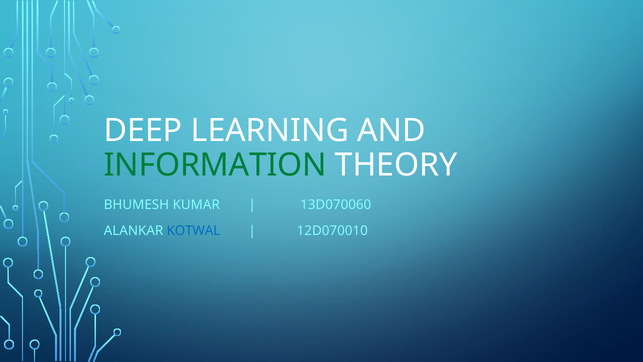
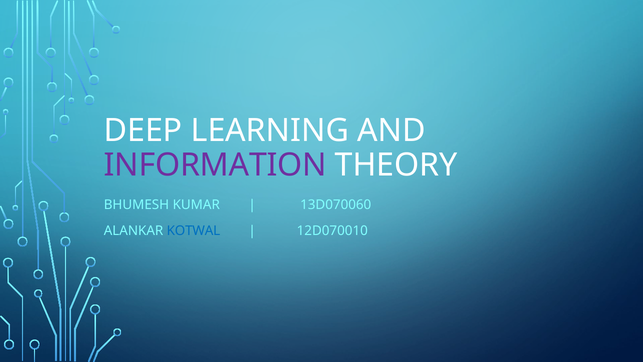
INFORMATION colour: green -> purple (215, 165)
